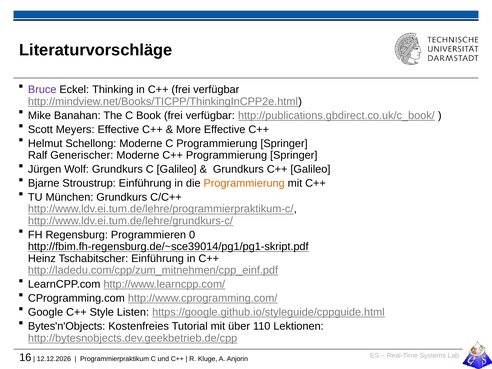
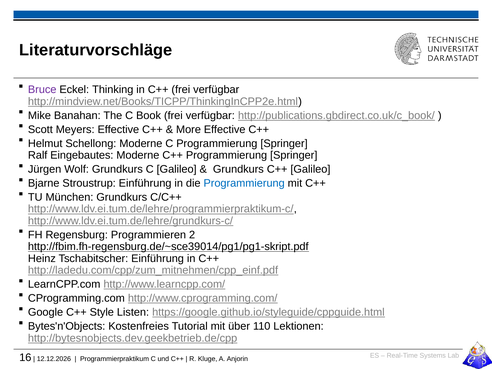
Generischer: Generischer -> Eingebautes (82, 155)
Programmierung colour: orange -> blue (244, 183)
0: 0 -> 2 (192, 235)
